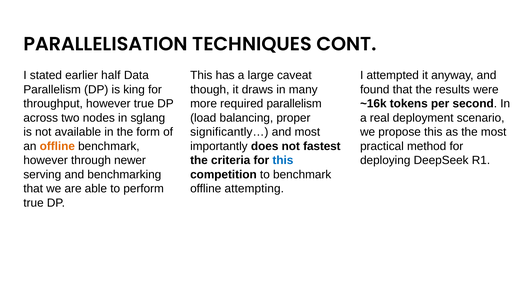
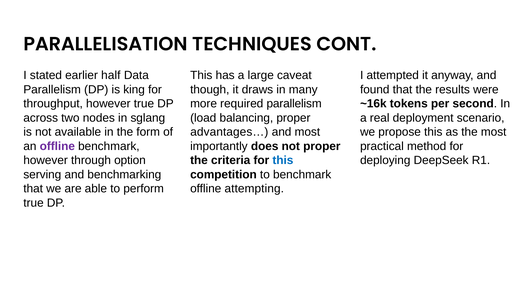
significantly…: significantly… -> advantages… (229, 132)
offline colour: orange -> purple (57, 146)
not fastest: fastest -> proper (322, 146)
newer: newer -> option (130, 160)
